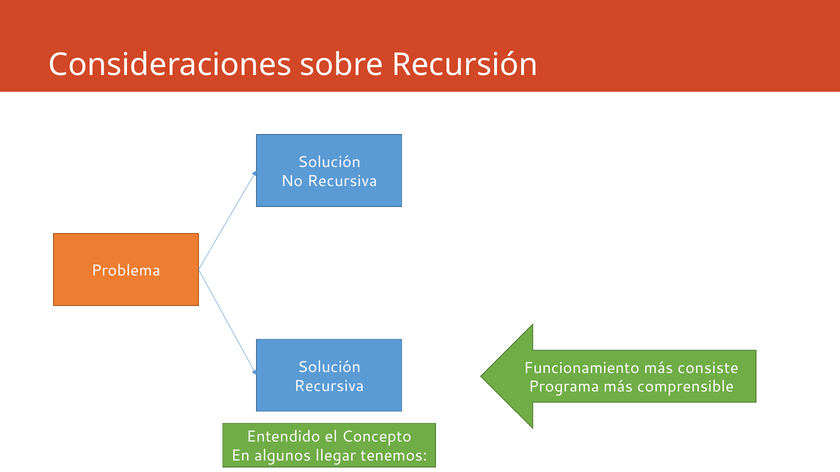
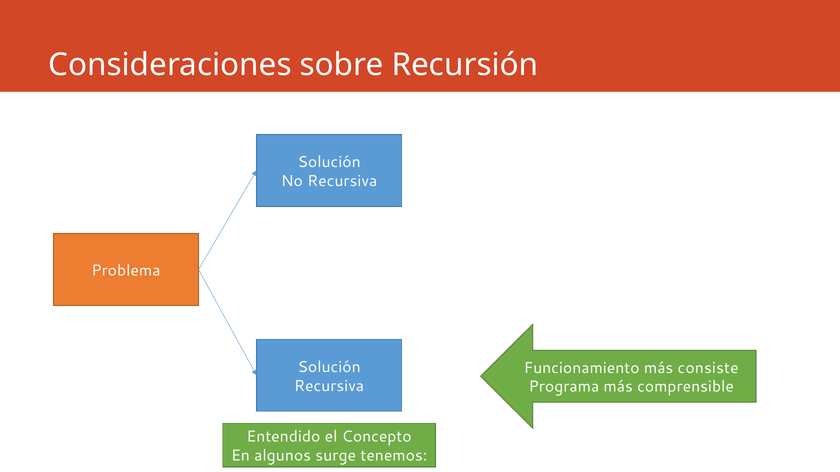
llegar: llegar -> surge (336, 456)
